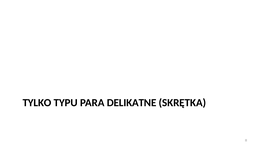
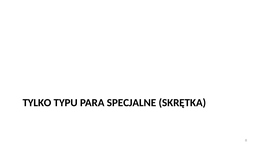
DELIKATNE: DELIKATNE -> SPECJALNE (132, 103)
